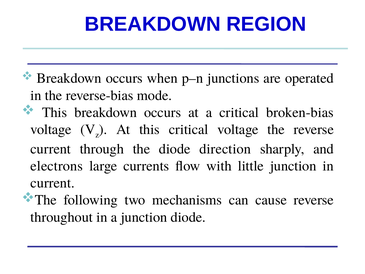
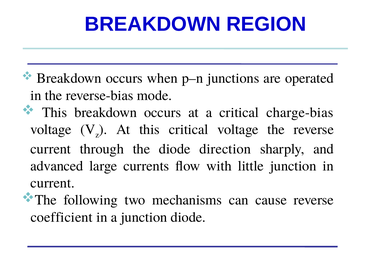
broken-bias: broken-bias -> charge-bias (300, 112)
electrons: electrons -> advanced (57, 166)
throughout: throughout -> coefficient (62, 217)
